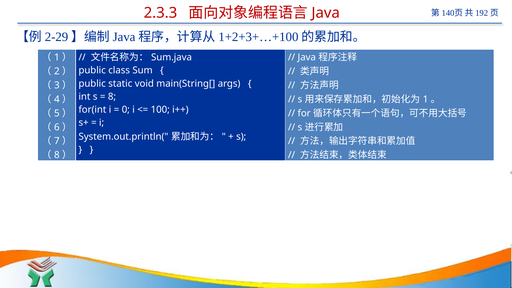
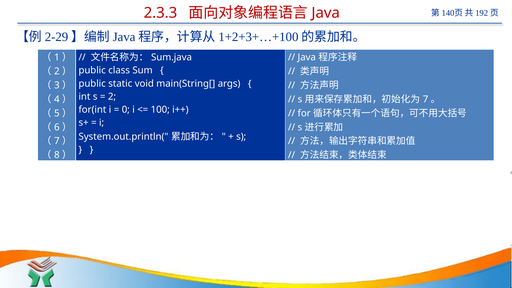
8: 8 -> 2 (112, 97)
1: 1 -> 7 (426, 99)
